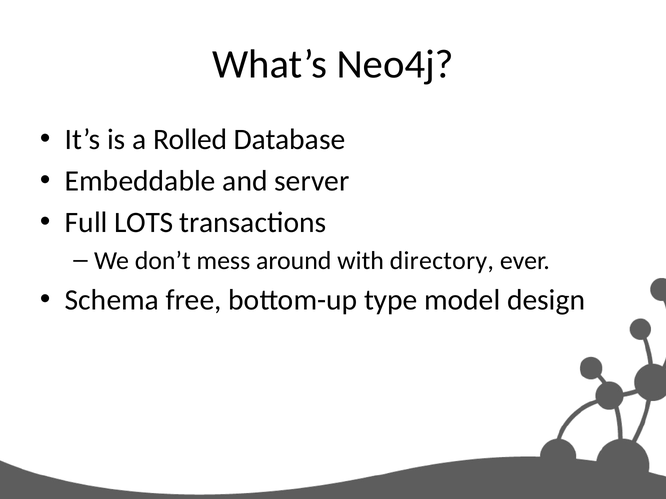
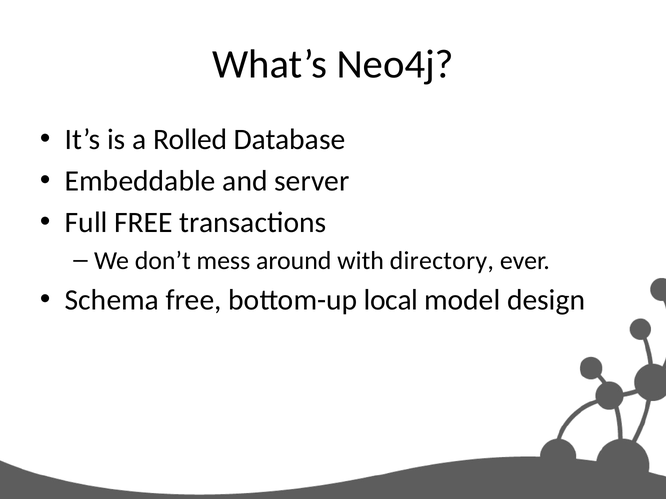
Full LOTS: LOTS -> FREE (144, 223)
type: type -> local (391, 300)
